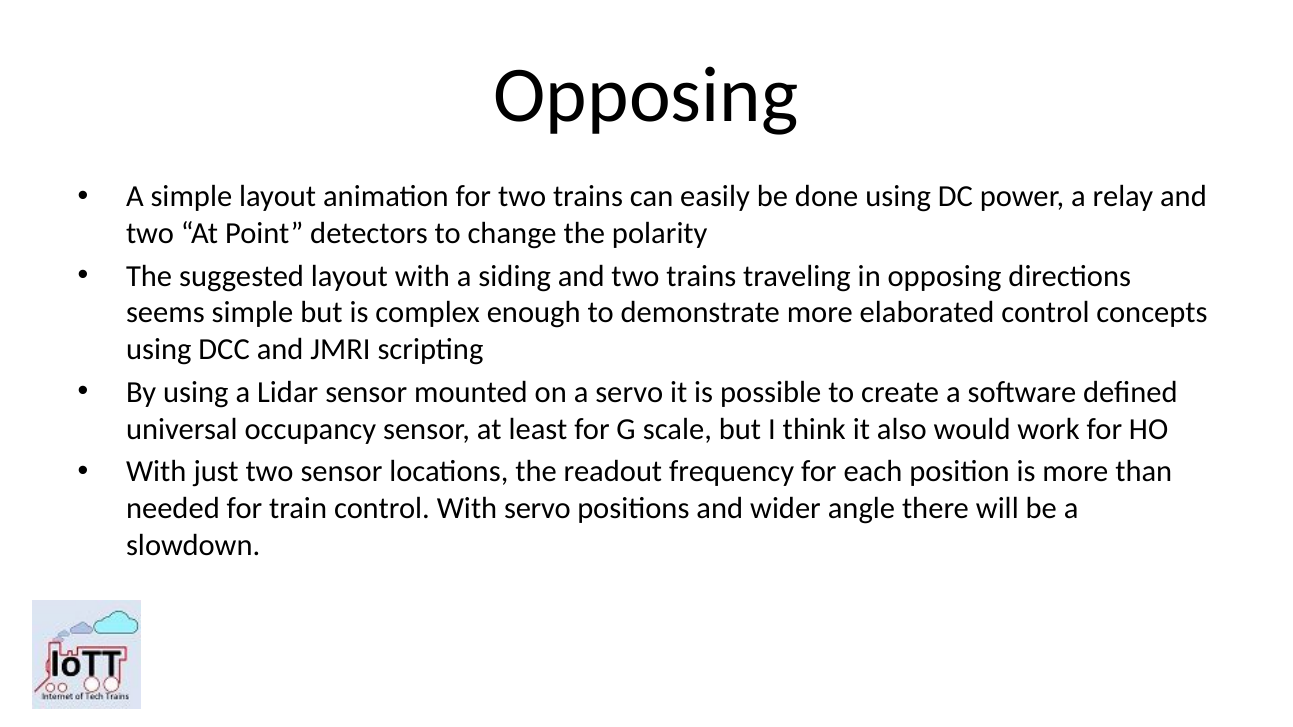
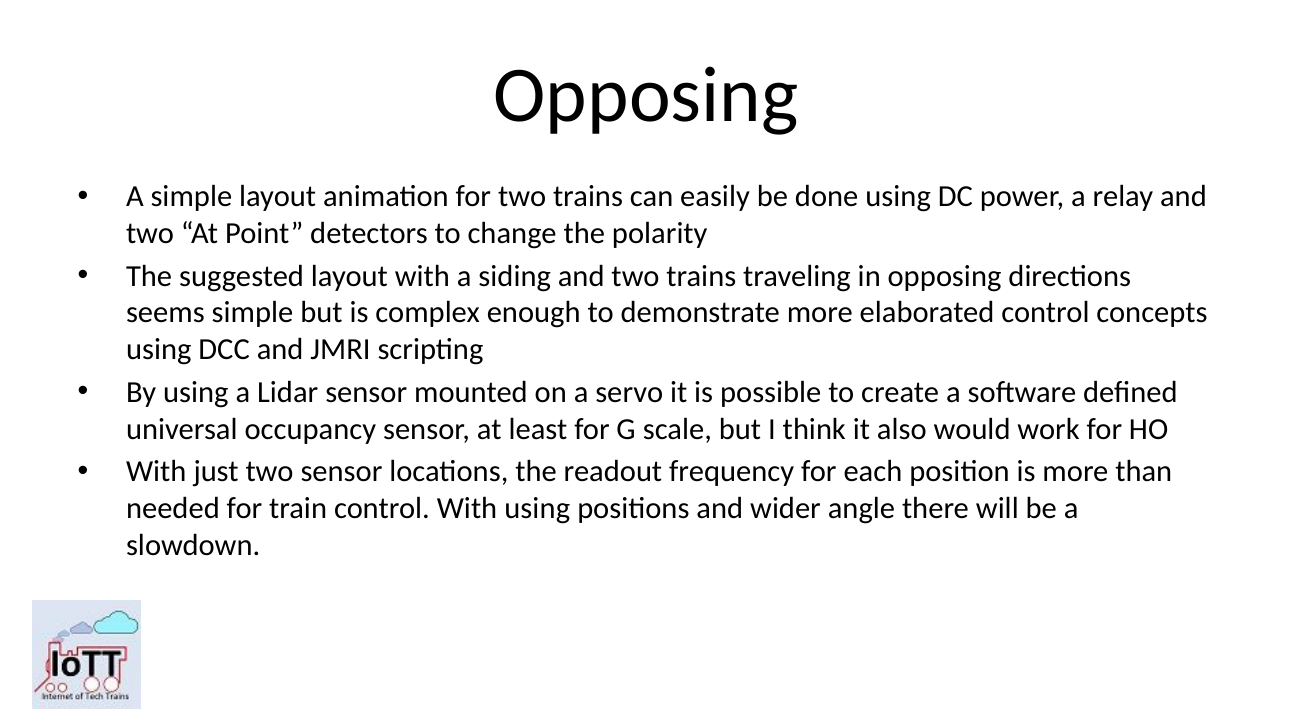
With servo: servo -> using (537, 509)
